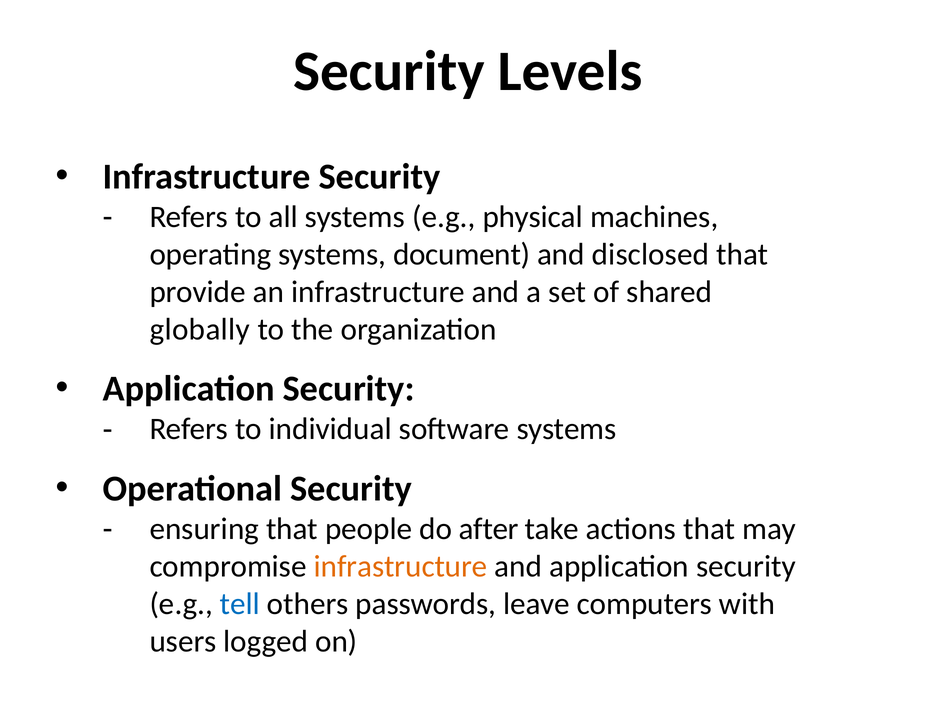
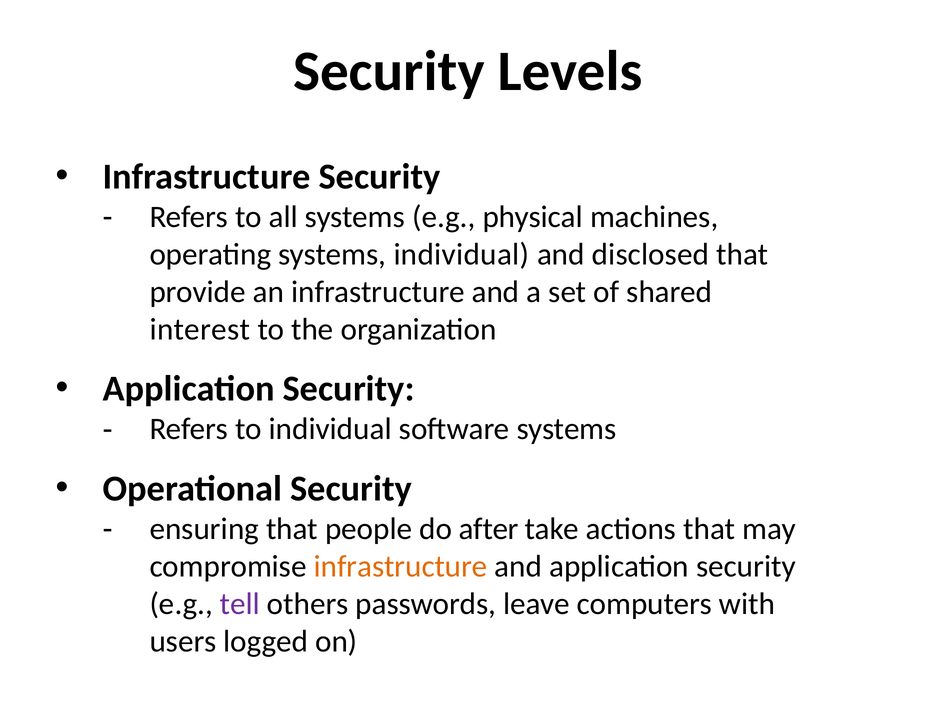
systems document: document -> individual (461, 254)
globally: globally -> interest (200, 329)
tell colour: blue -> purple (240, 604)
